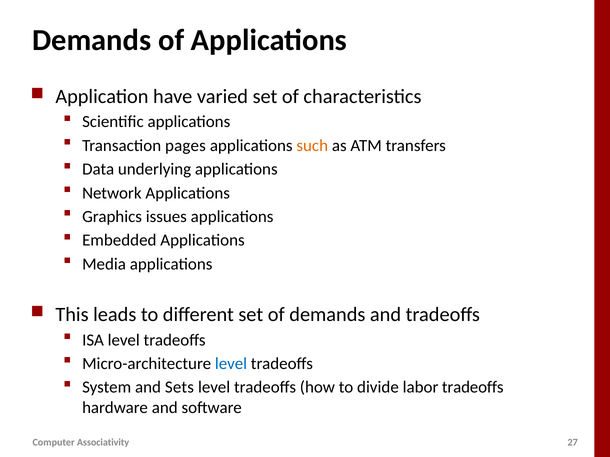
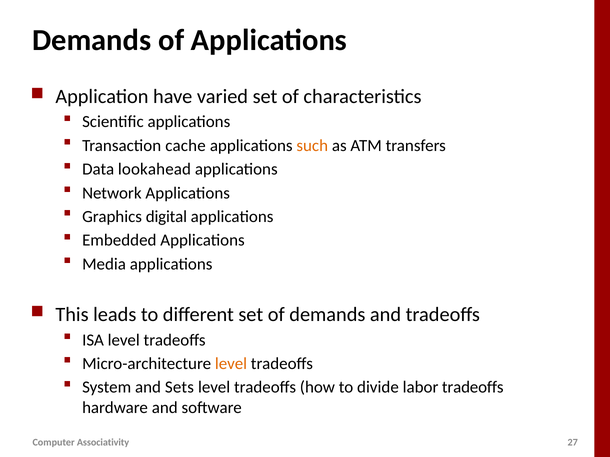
pages: pages -> cache (185, 146)
underlying: underlying -> lookahead (154, 169)
issues: issues -> digital (166, 217)
level colour: blue -> orange (231, 364)
